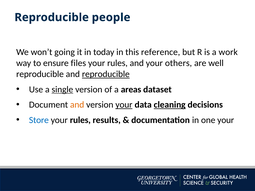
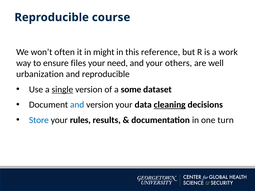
people: people -> course (111, 17)
going: going -> often (65, 52)
today: today -> might (104, 52)
rules: rules -> need (117, 63)
reproducible: reproducible -> urbanization (40, 74)
reproducible underline: present -> none (106, 74)
areas: areas -> some (131, 90)
and colour: orange -> blue (77, 105)
your underline: present -> none (124, 105)
one your: your -> turn (226, 120)
